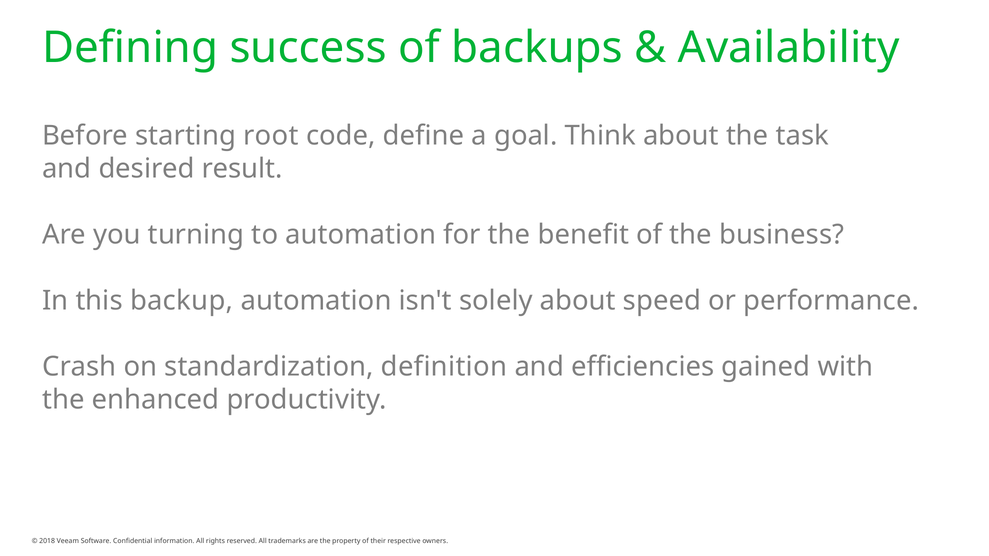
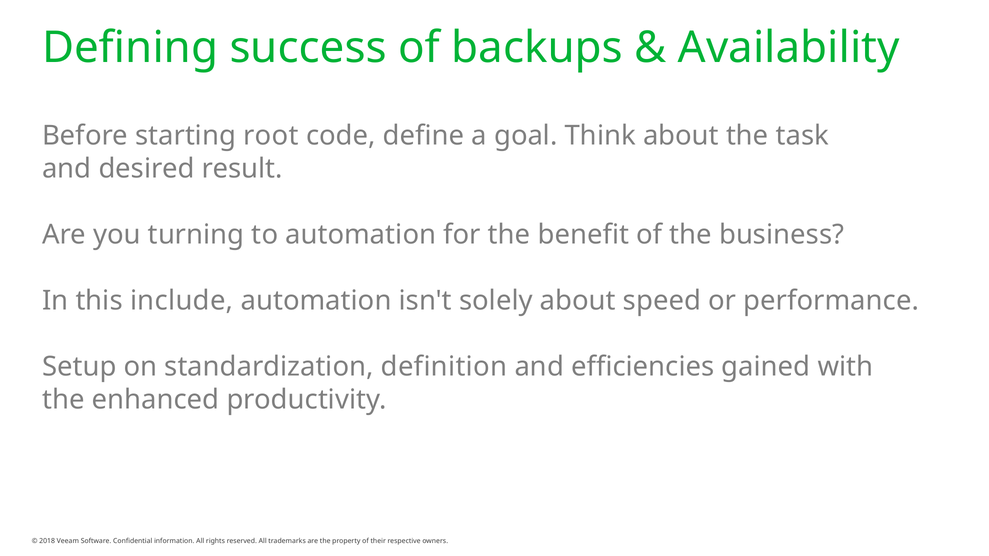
backup: backup -> include (182, 301)
Crash: Crash -> Setup (79, 367)
